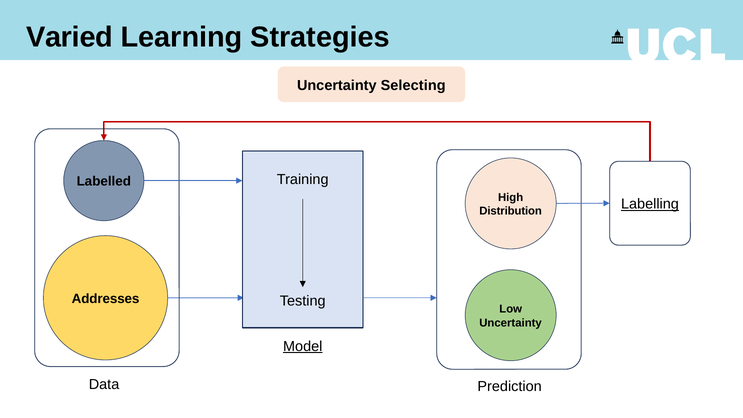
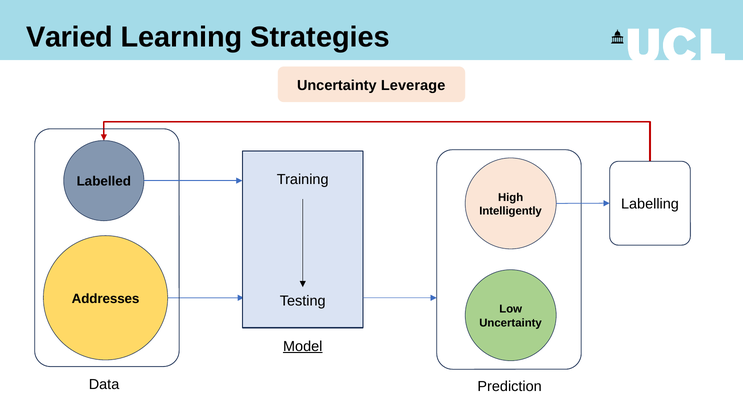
Selecting: Selecting -> Leverage (413, 85)
Labelling underline: present -> none (650, 204)
Distribution: Distribution -> Intelligently (511, 211)
